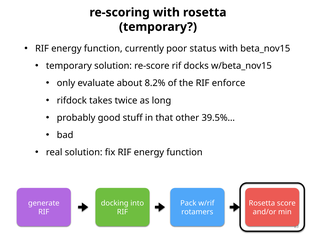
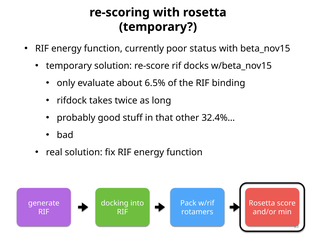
8.2%: 8.2% -> 6.5% (155, 83)
enforce: enforce -> binding (229, 83)
39.5%…: 39.5%… -> 32.4%… (218, 118)
